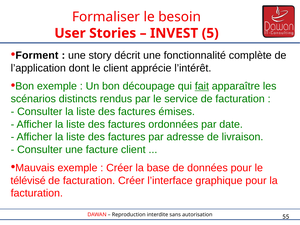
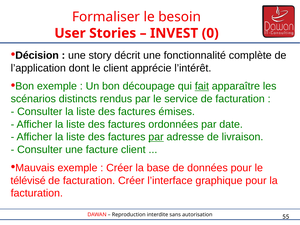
5: 5 -> 0 (210, 33)
Forment: Forment -> Décision (37, 55)
par underline: none -> present (156, 137)
